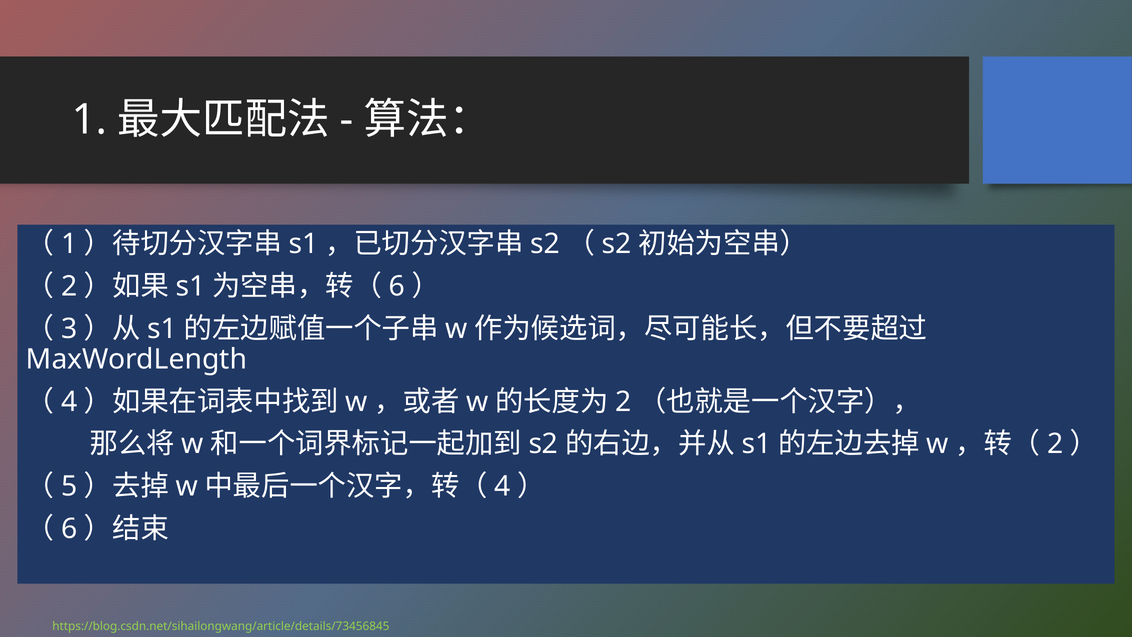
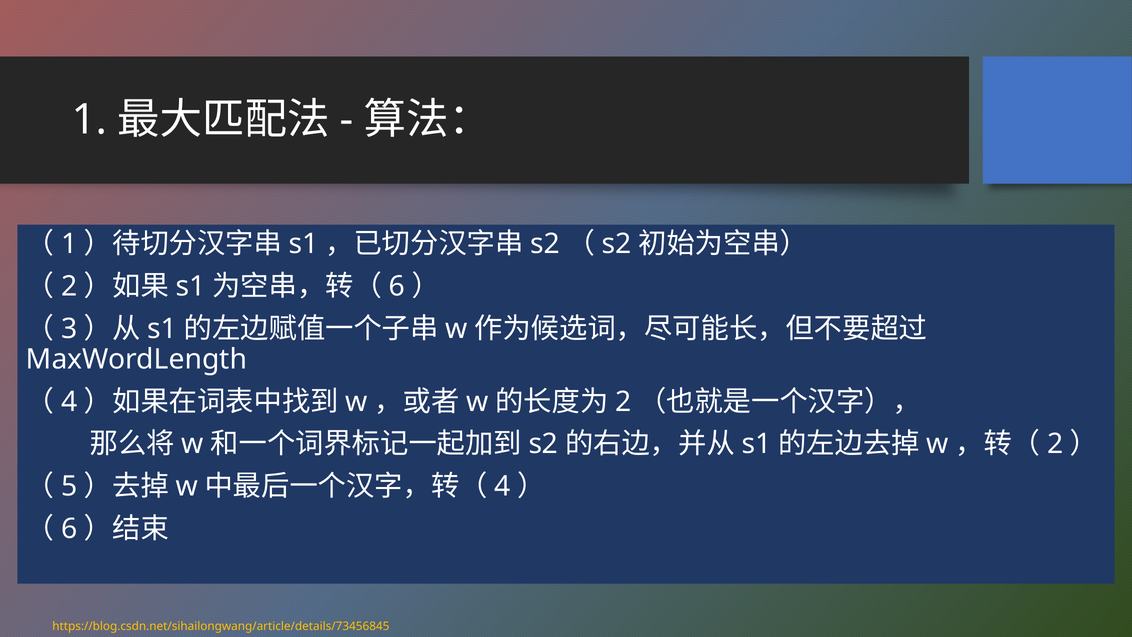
https://blog.csdn.net/sihailongwang/article/details/73456845 colour: light green -> yellow (221, 626)
